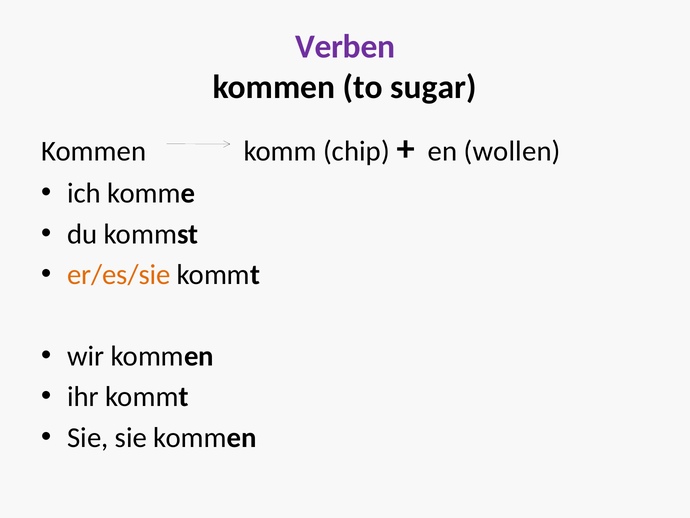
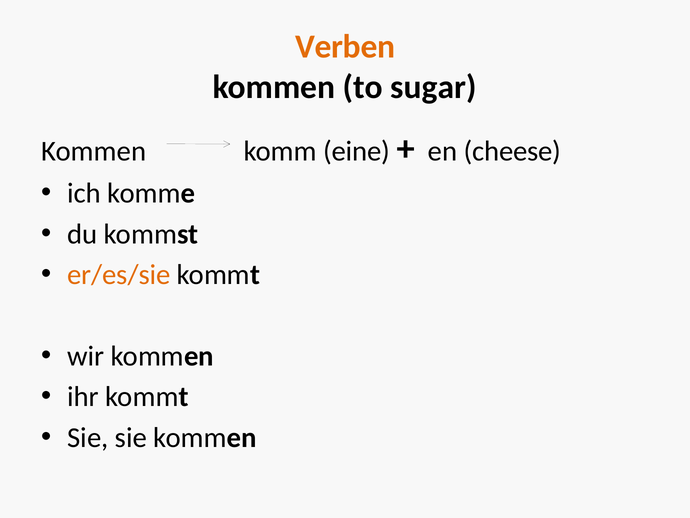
Verben colour: purple -> orange (345, 47)
chip: chip -> eine (357, 151)
wollen: wollen -> cheese (512, 151)
